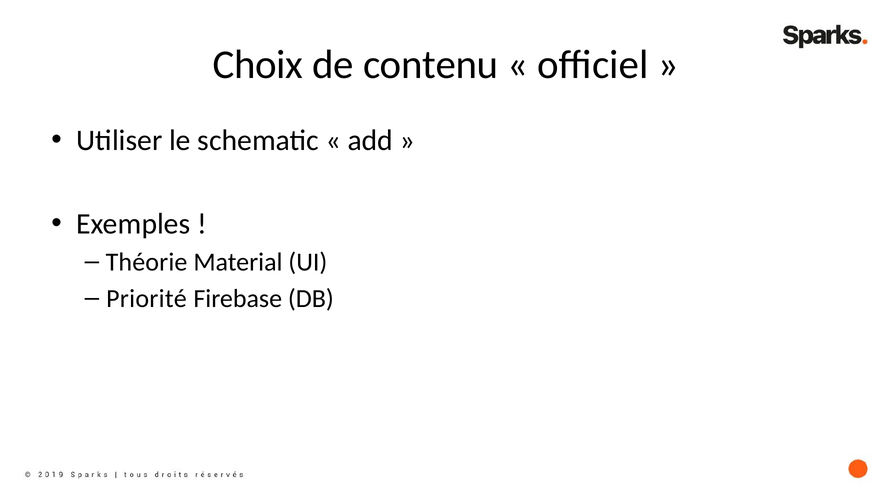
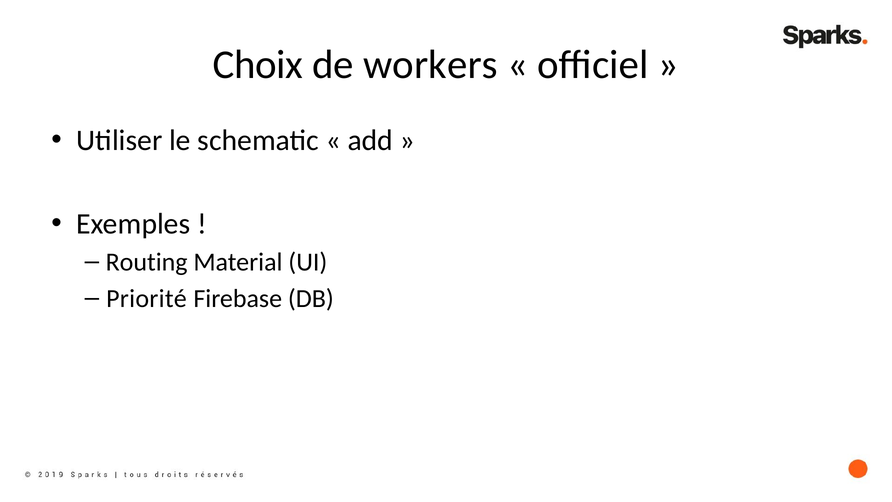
contenu: contenu -> workers (430, 65)
Théorie: Théorie -> Routing (147, 262)
